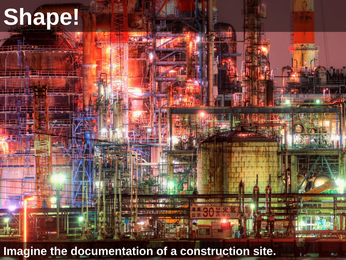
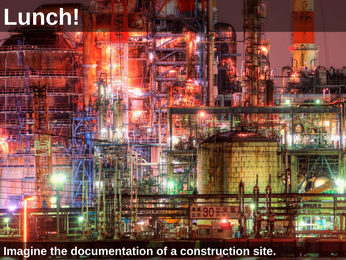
Shape: Shape -> Lunch (42, 17)
